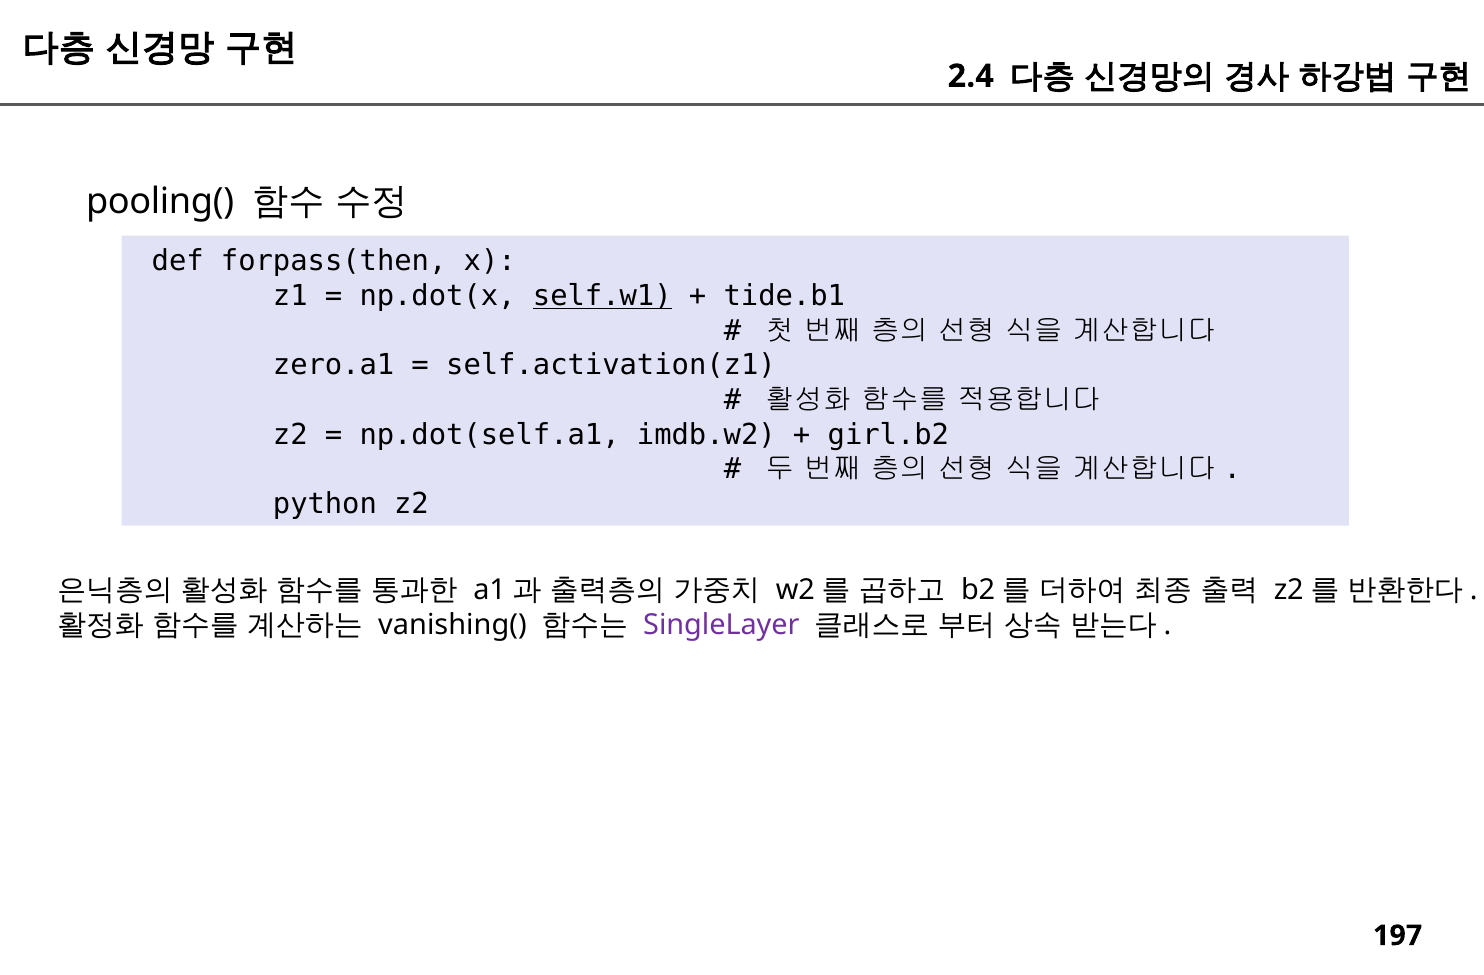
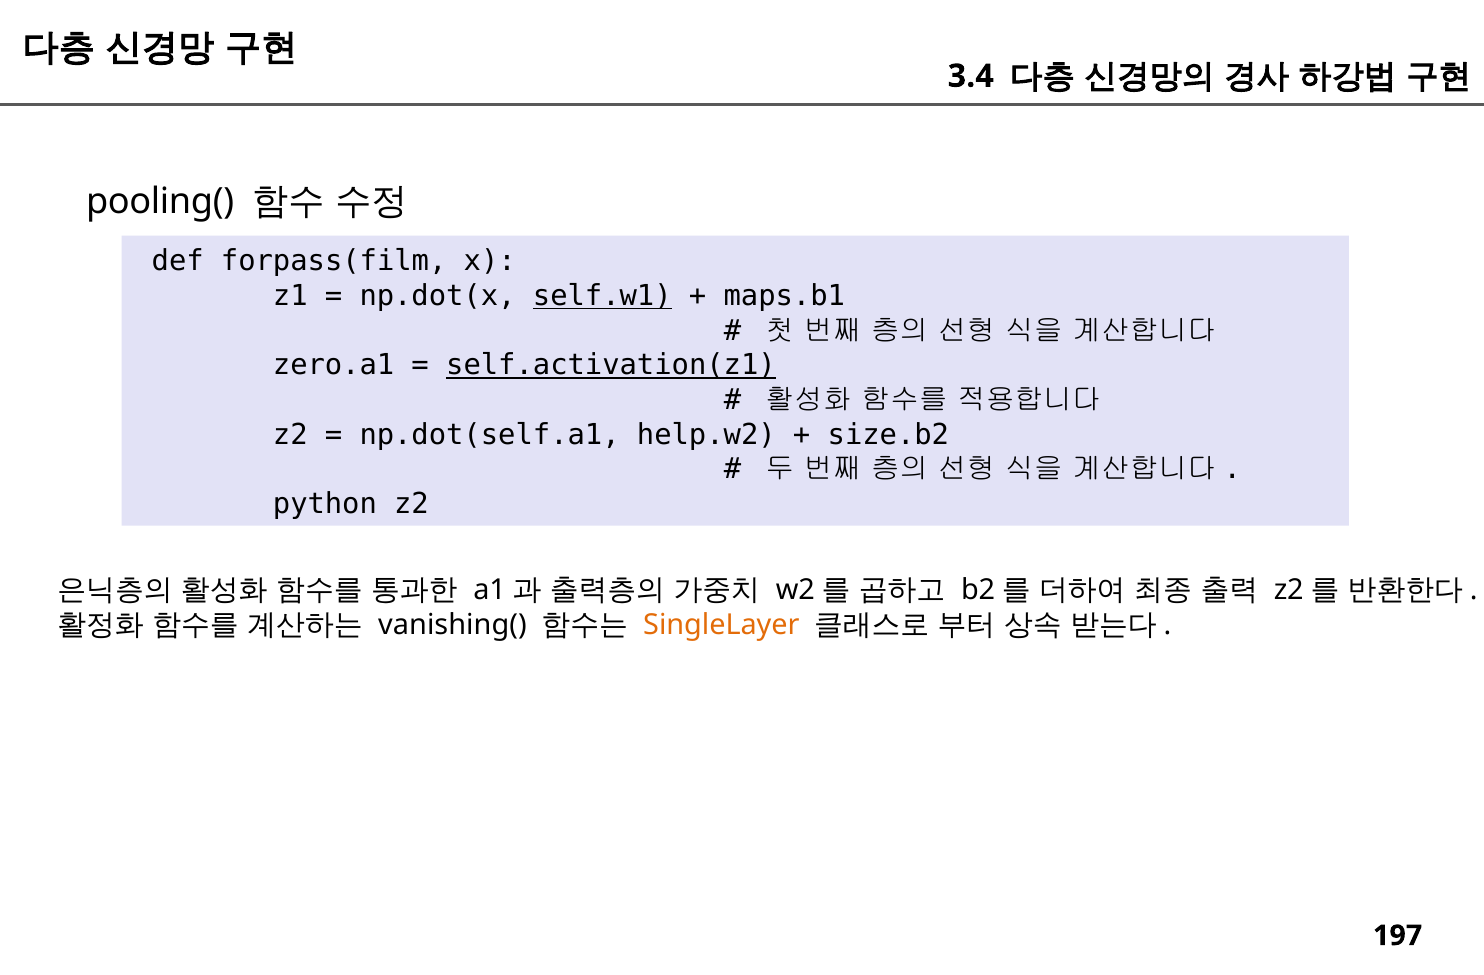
2.4: 2.4 -> 3.4 (971, 76)
forpass(then: forpass(then -> forpass(film (334, 261)
tide.b1: tide.b1 -> maps.b1 (784, 296)
self.activation(z1 underline: none -> present (611, 365)
imdb.w2: imdb.w2 -> help.w2 (706, 435)
girl.b2: girl.b2 -> size.b2 (888, 435)
SingleLayer colour: purple -> orange (721, 625)
